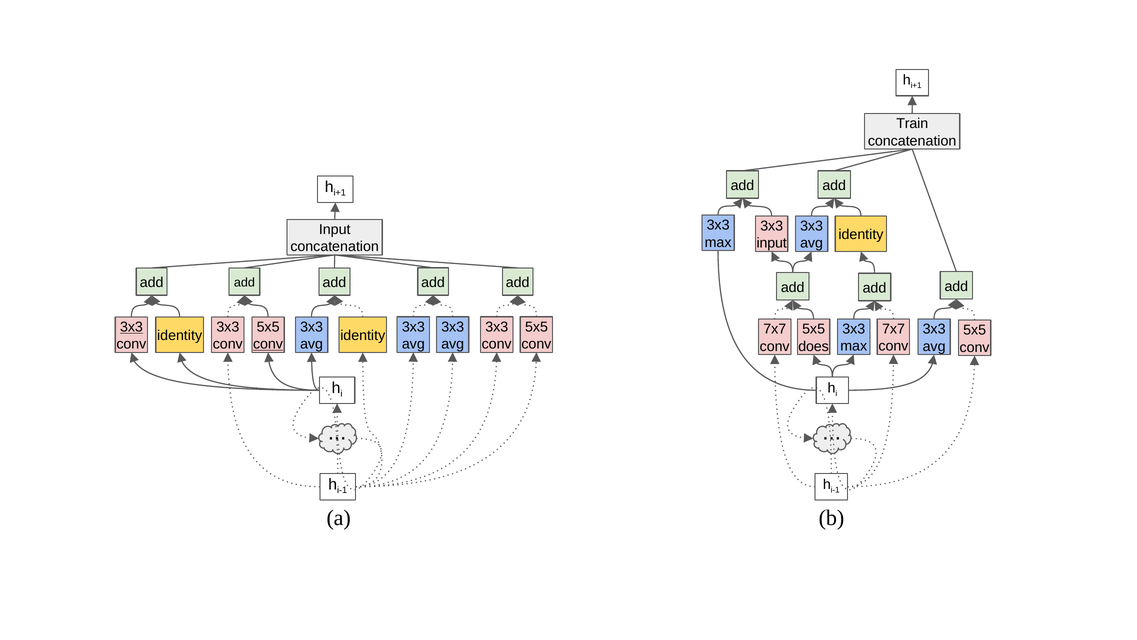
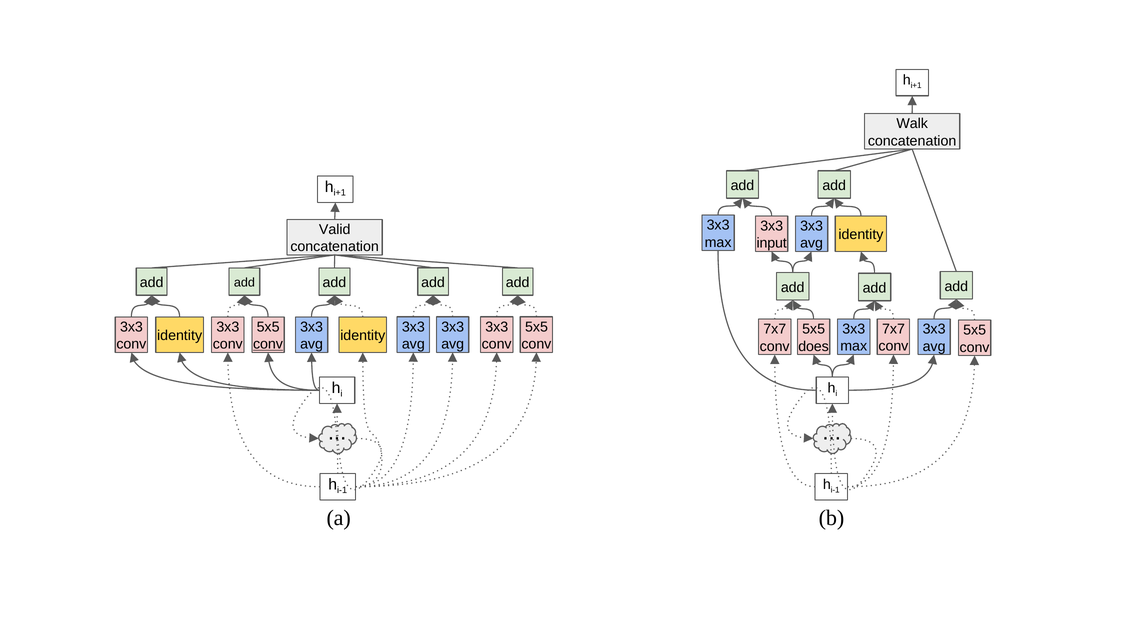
Train: Train -> Walk (912, 124)
Input: Input -> Valid (335, 229)
3x3 underline: present -> none (131, 327)
